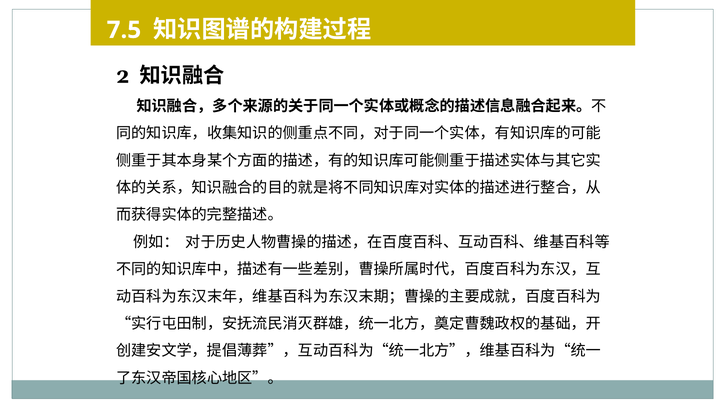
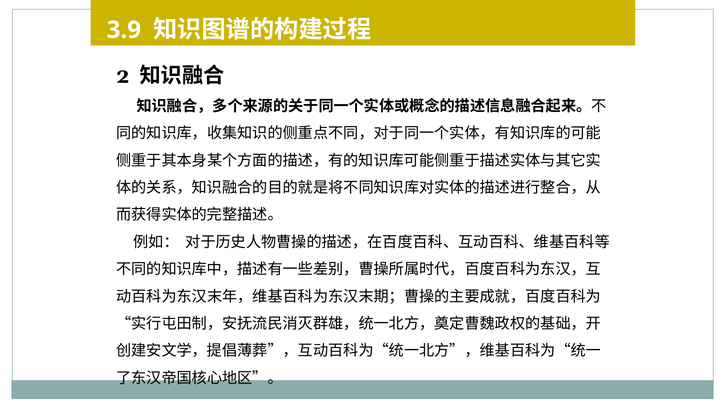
7.5: 7.5 -> 3.9 (124, 30)
